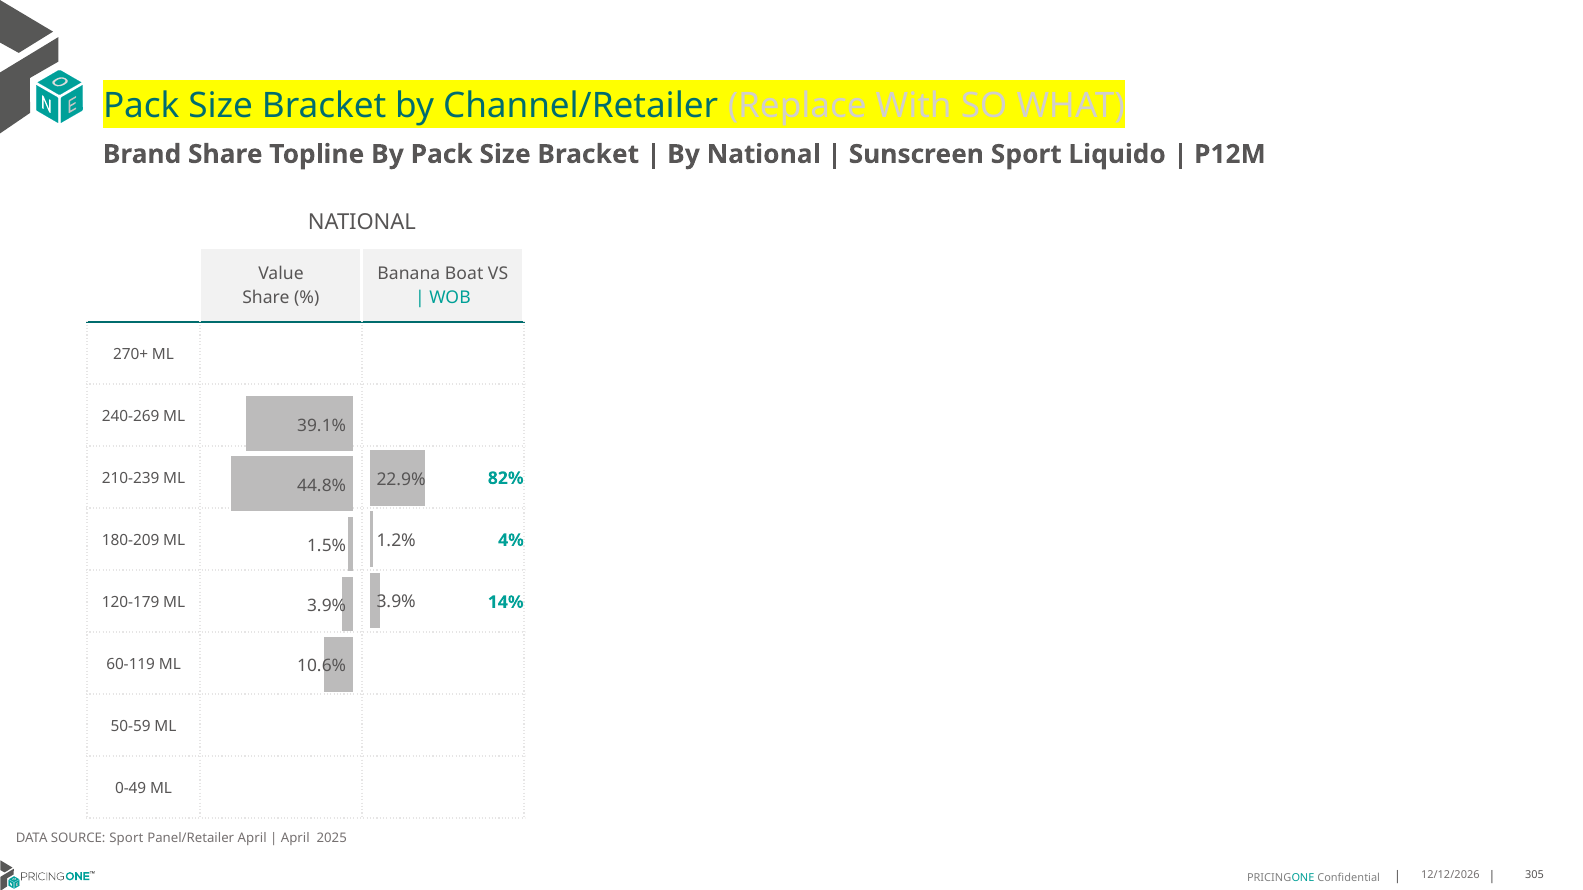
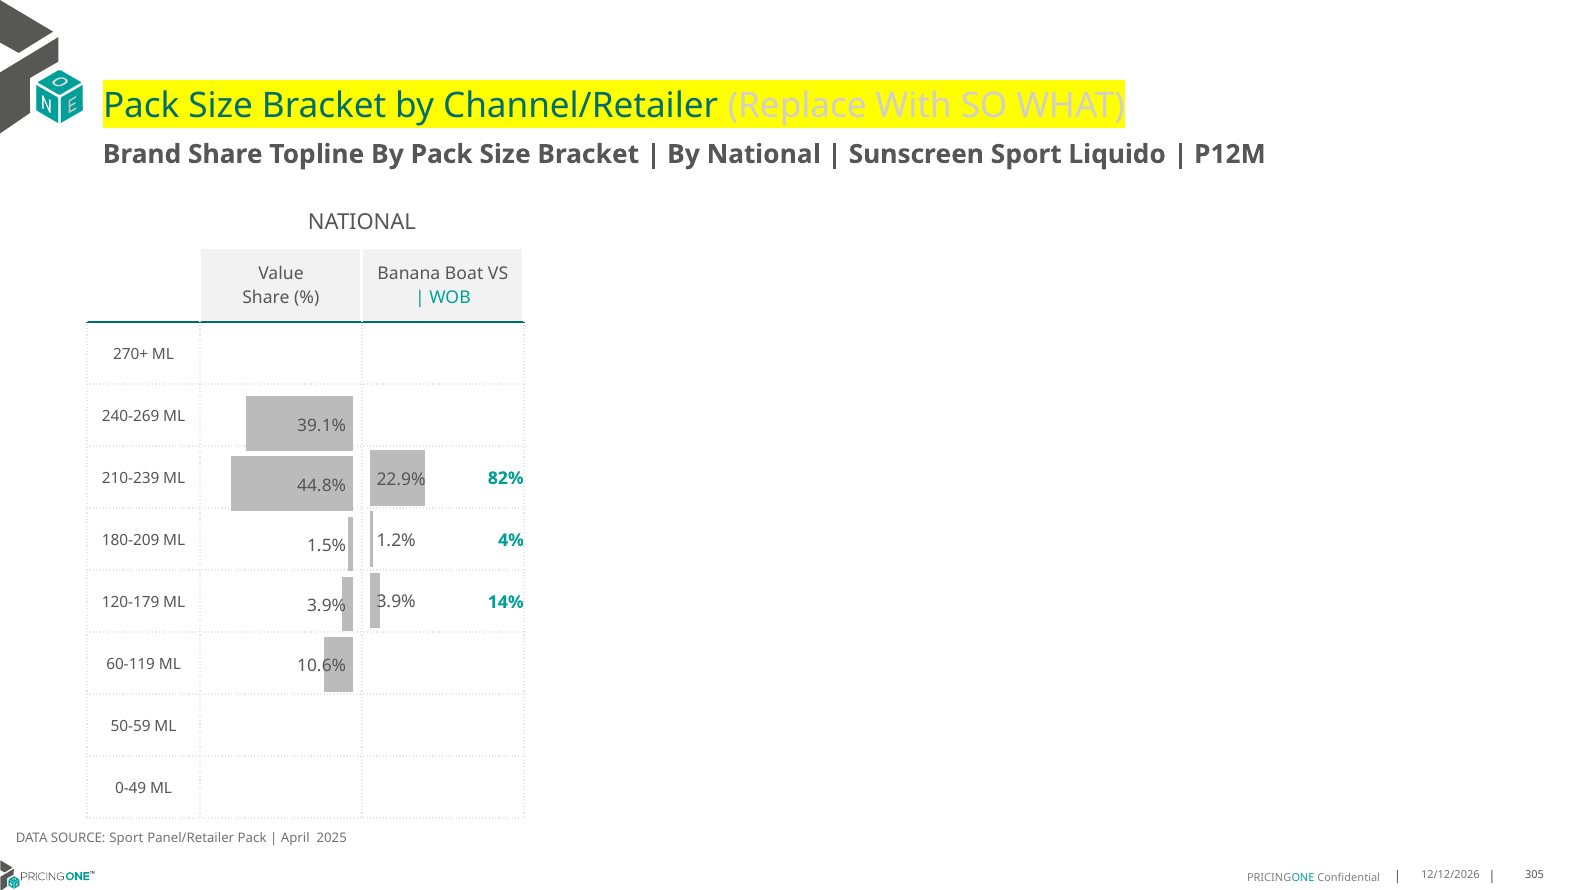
Panel/Retailer April: April -> Pack (252, 839)
